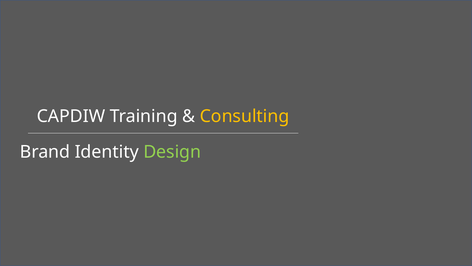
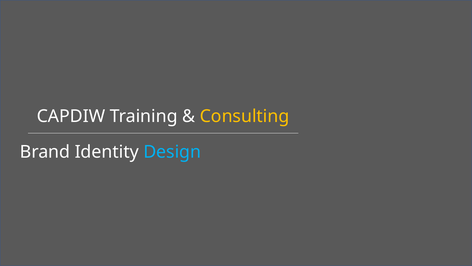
Design colour: light green -> light blue (172, 152)
